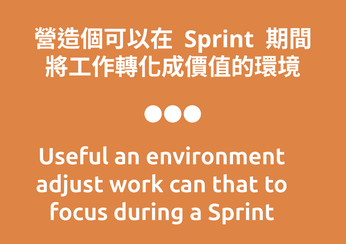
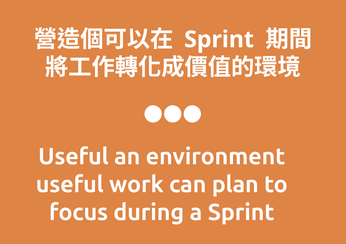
adjust: adjust -> useful (70, 184)
that: that -> plan (235, 184)
